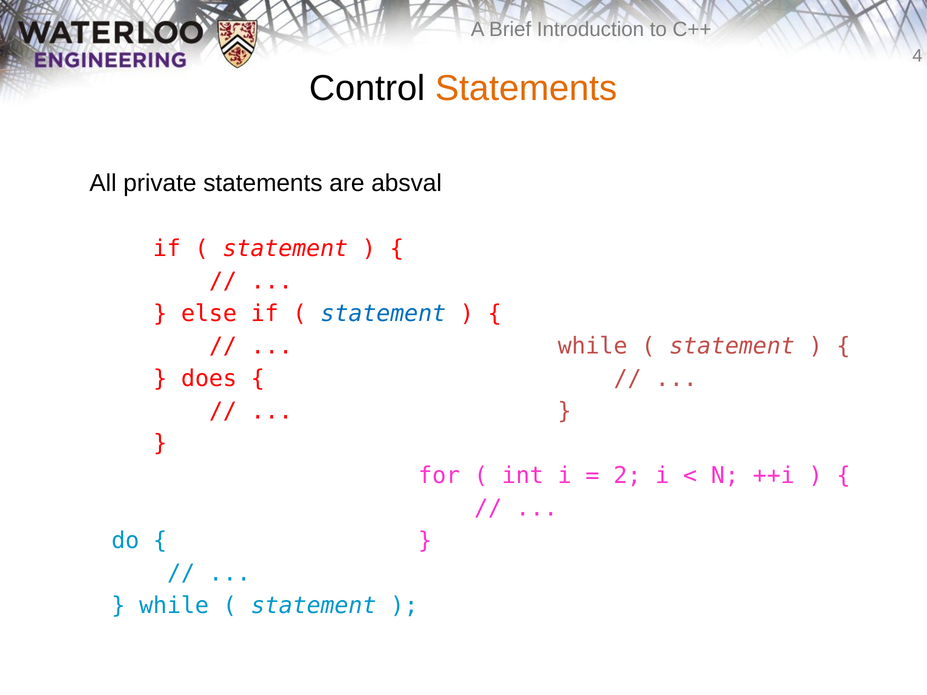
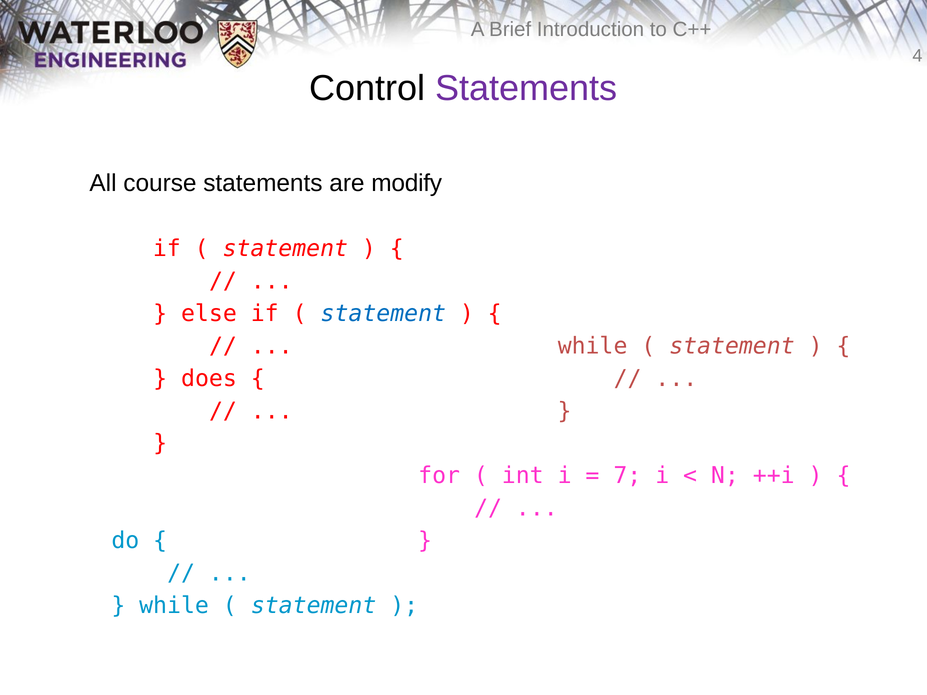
Statements colour: orange -> purple (526, 88)
private: private -> course (160, 183)
absval: absval -> modify (407, 183)
2: 2 -> 7 (627, 476)
